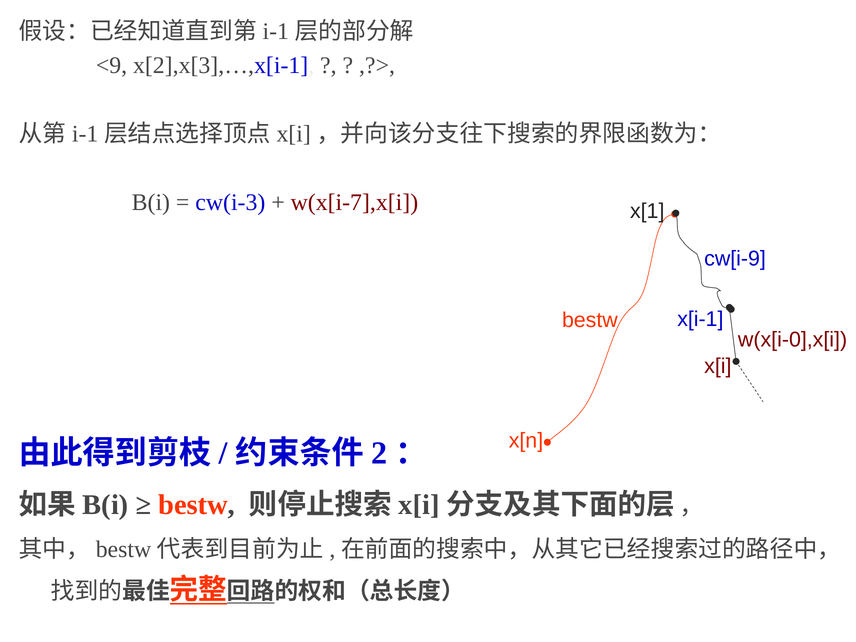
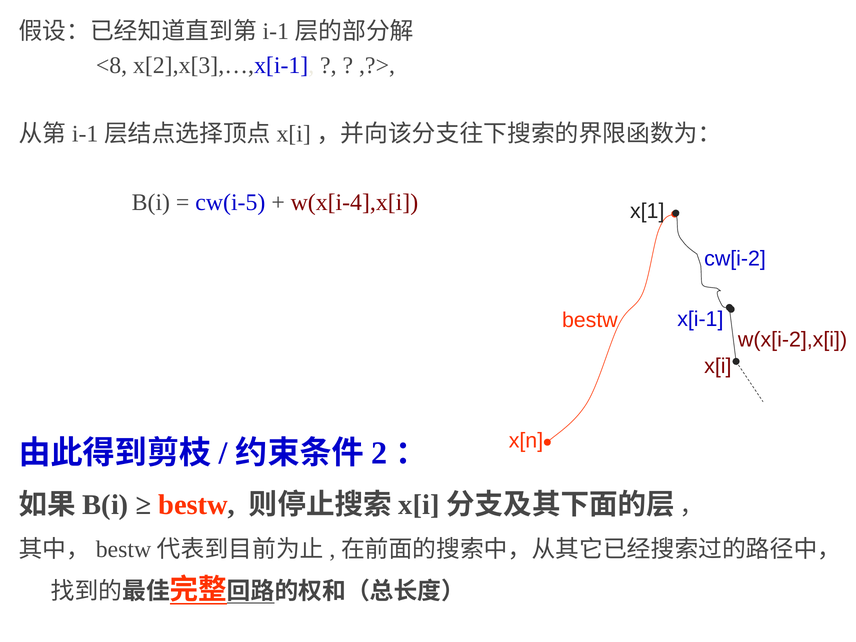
<9: <9 -> <8 (112, 65)
cw(i-3: cw(i-3 -> cw(i-5 (230, 202)
w(x[i-7],x[i: w(x[i-7],x[i -> w(x[i-4],x[i (354, 202)
cw[i-9: cw[i-9 -> cw[i-2 (735, 259)
w(x[i-0],x[i: w(x[i-0],x[i -> w(x[i-2],x[i (793, 340)
